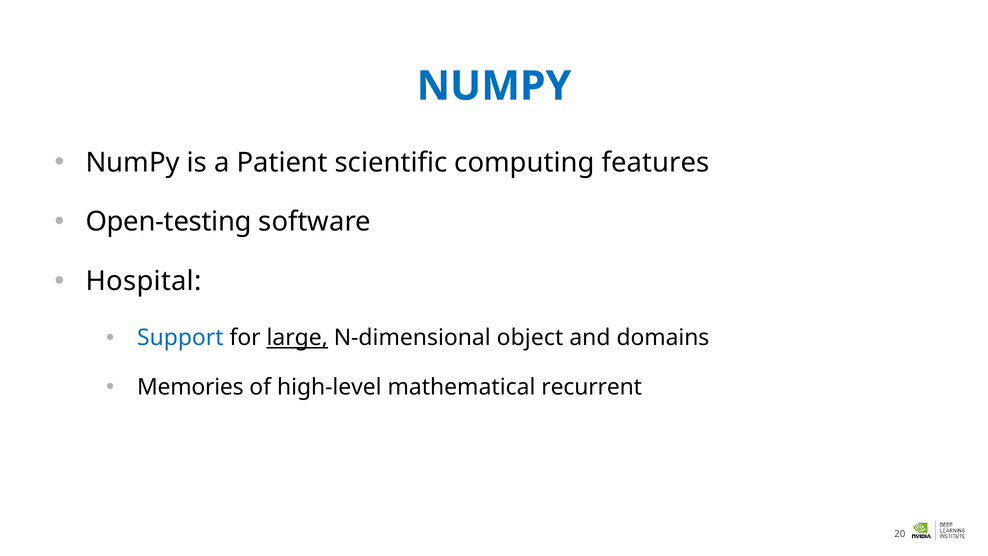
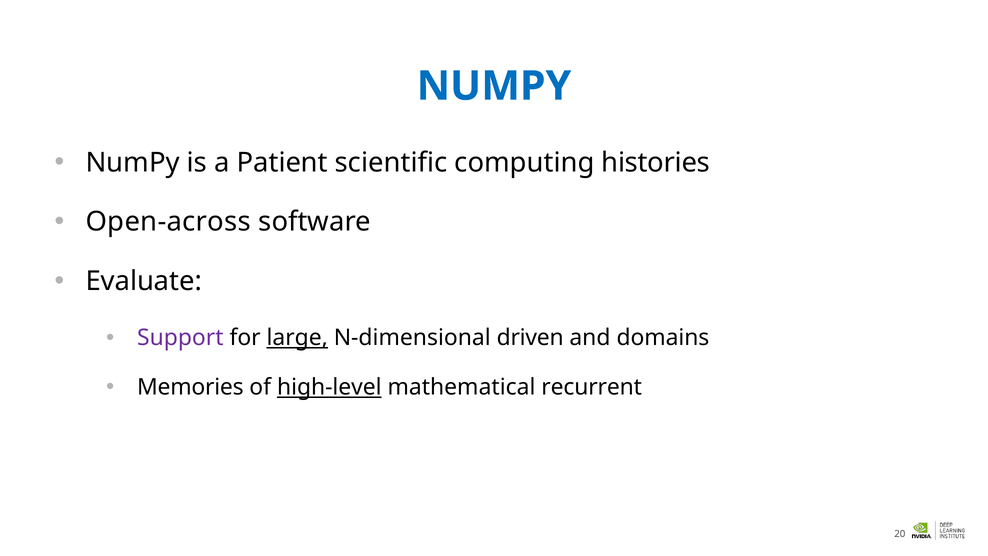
features: features -> histories (656, 162)
Open-testing: Open-testing -> Open-across (168, 222)
Hospital: Hospital -> Evaluate (144, 281)
Support colour: blue -> purple (180, 338)
object: object -> driven (530, 338)
high-level underline: none -> present (329, 387)
